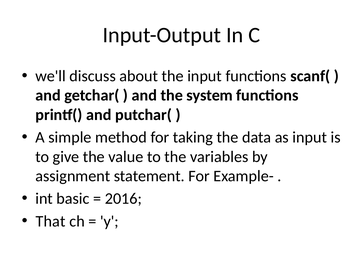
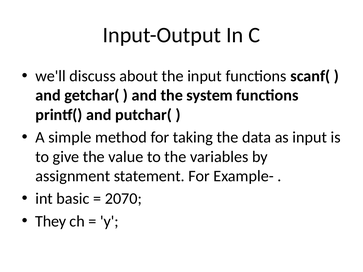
2016: 2016 -> 2070 (123, 199)
That: That -> They (51, 221)
